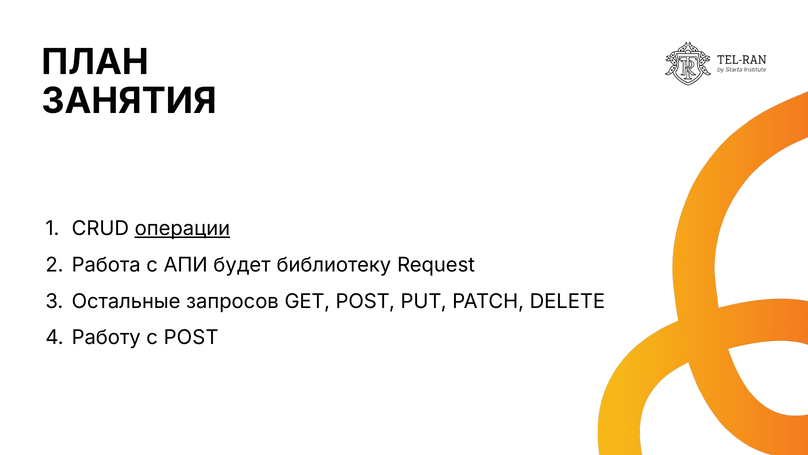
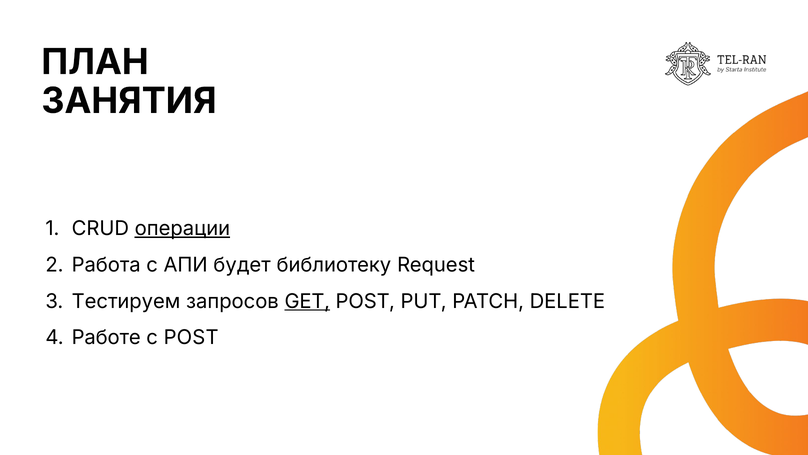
Остальные: Остальные -> Тестируем (126, 301)
GET underline: none -> present (307, 301)
Работу: Работу -> Работе (106, 337)
